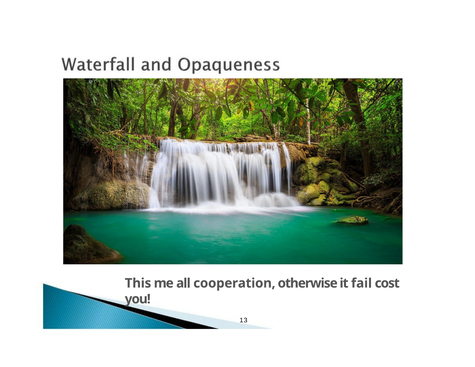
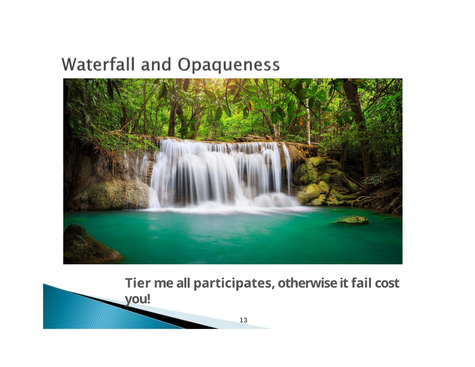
This: This -> Tier (138, 283)
cooperation: cooperation -> participates (234, 283)
